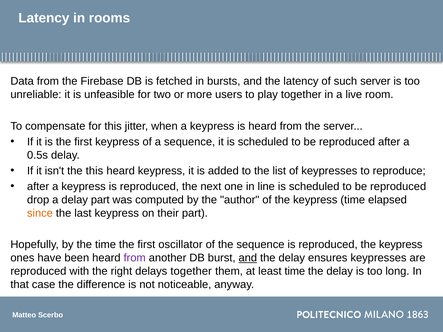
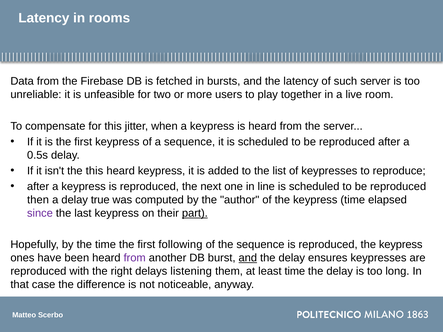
drop: drop -> then (38, 200)
delay part: part -> true (100, 200)
since colour: orange -> purple (40, 213)
part underline: none -> present (195, 213)
oscillator: oscillator -> following (180, 245)
delays together: together -> listening (191, 271)
